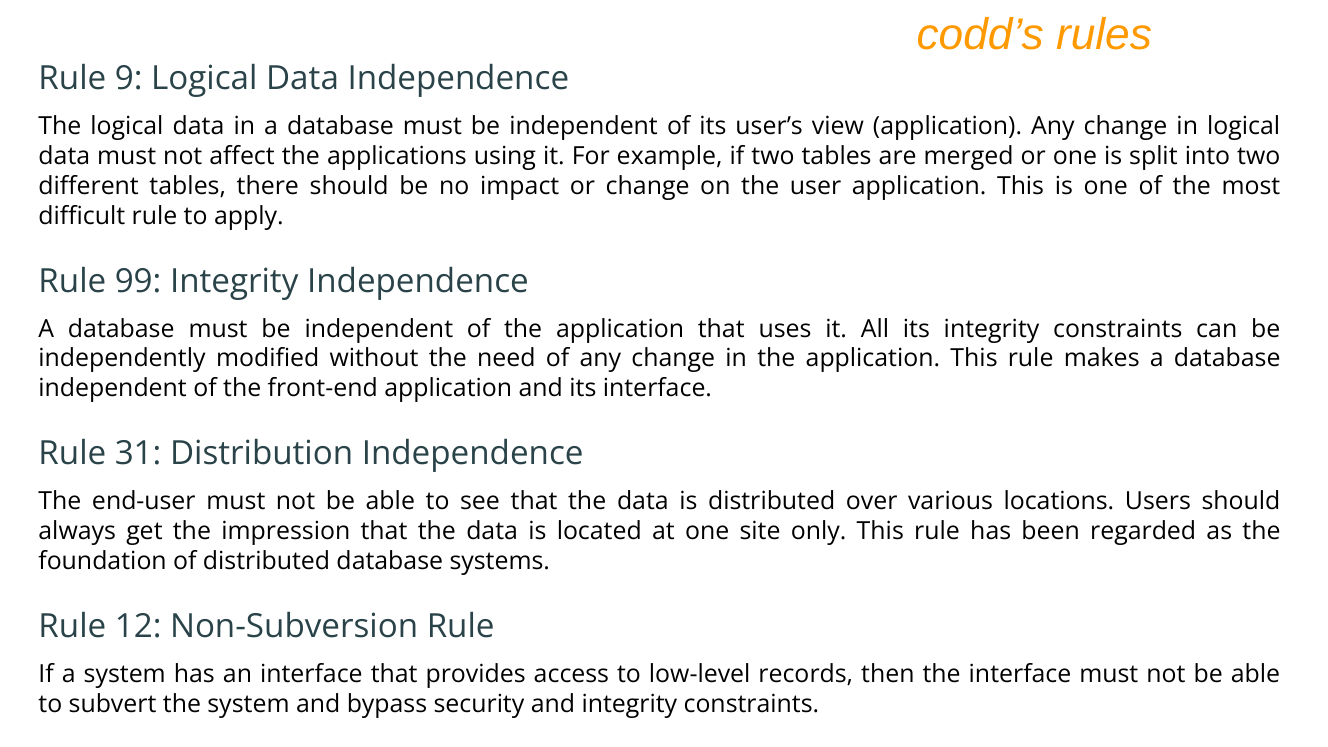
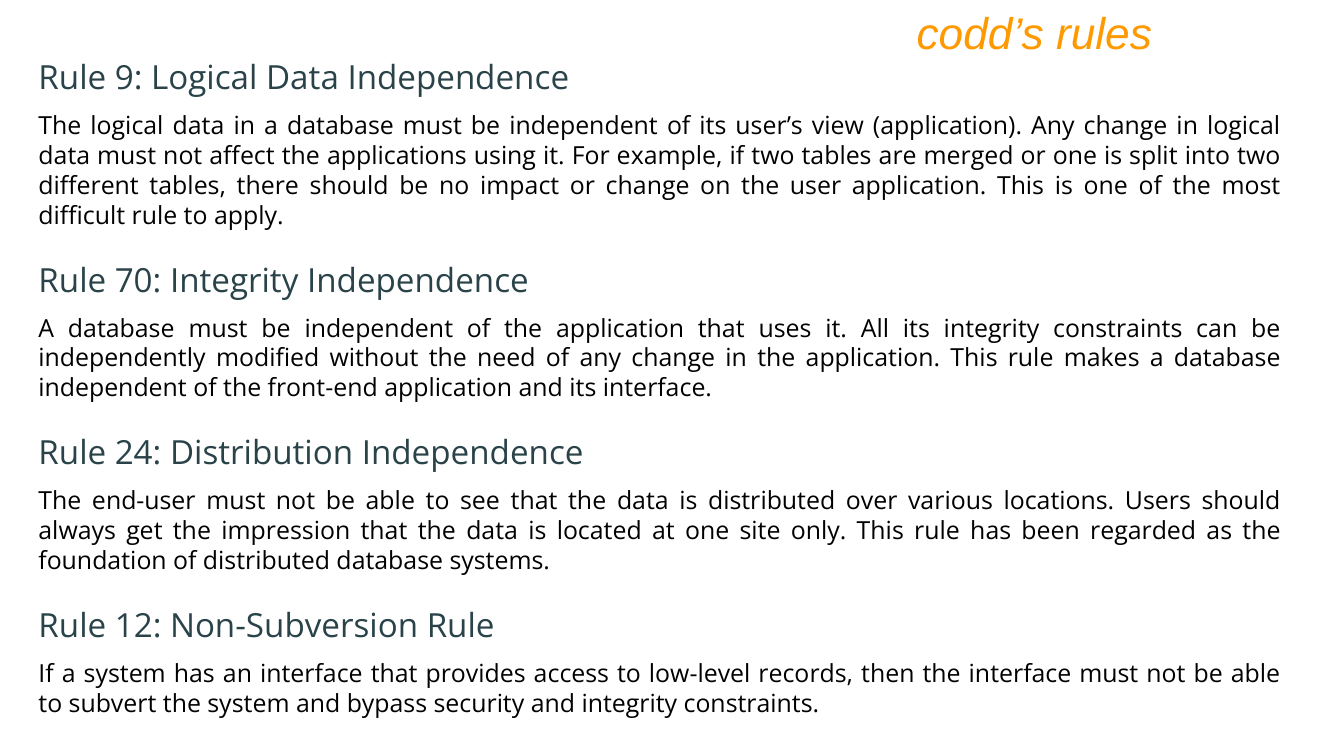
99: 99 -> 70 (138, 281)
31: 31 -> 24 (138, 454)
